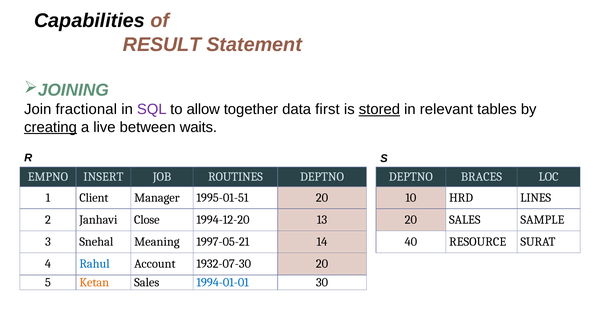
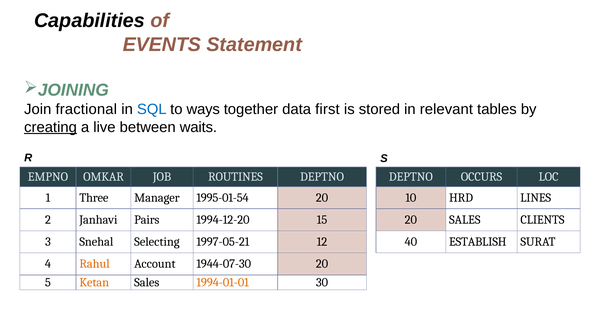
RESULT: RESULT -> EVENTS (162, 44)
SQL colour: purple -> blue (152, 109)
allow: allow -> ways (203, 109)
stored underline: present -> none (379, 109)
INSERT: INSERT -> OMKAR (104, 177)
BRACES: BRACES -> OCCURS (482, 177)
Client: Client -> Three (94, 197)
1995-01-51: 1995-01-51 -> 1995-01-54 (223, 197)
Close: Close -> Pairs (147, 219)
13: 13 -> 15 (322, 219)
SAMPLE: SAMPLE -> CLIENTS (542, 219)
Meaning: Meaning -> Selecting (157, 241)
14: 14 -> 12 (322, 241)
RESOURCE: RESOURCE -> ESTABLISH (478, 241)
Rahul colour: blue -> orange (94, 263)
1932-07-30: 1932-07-30 -> 1944-07-30 (224, 263)
1994-01-01 colour: blue -> orange (223, 282)
